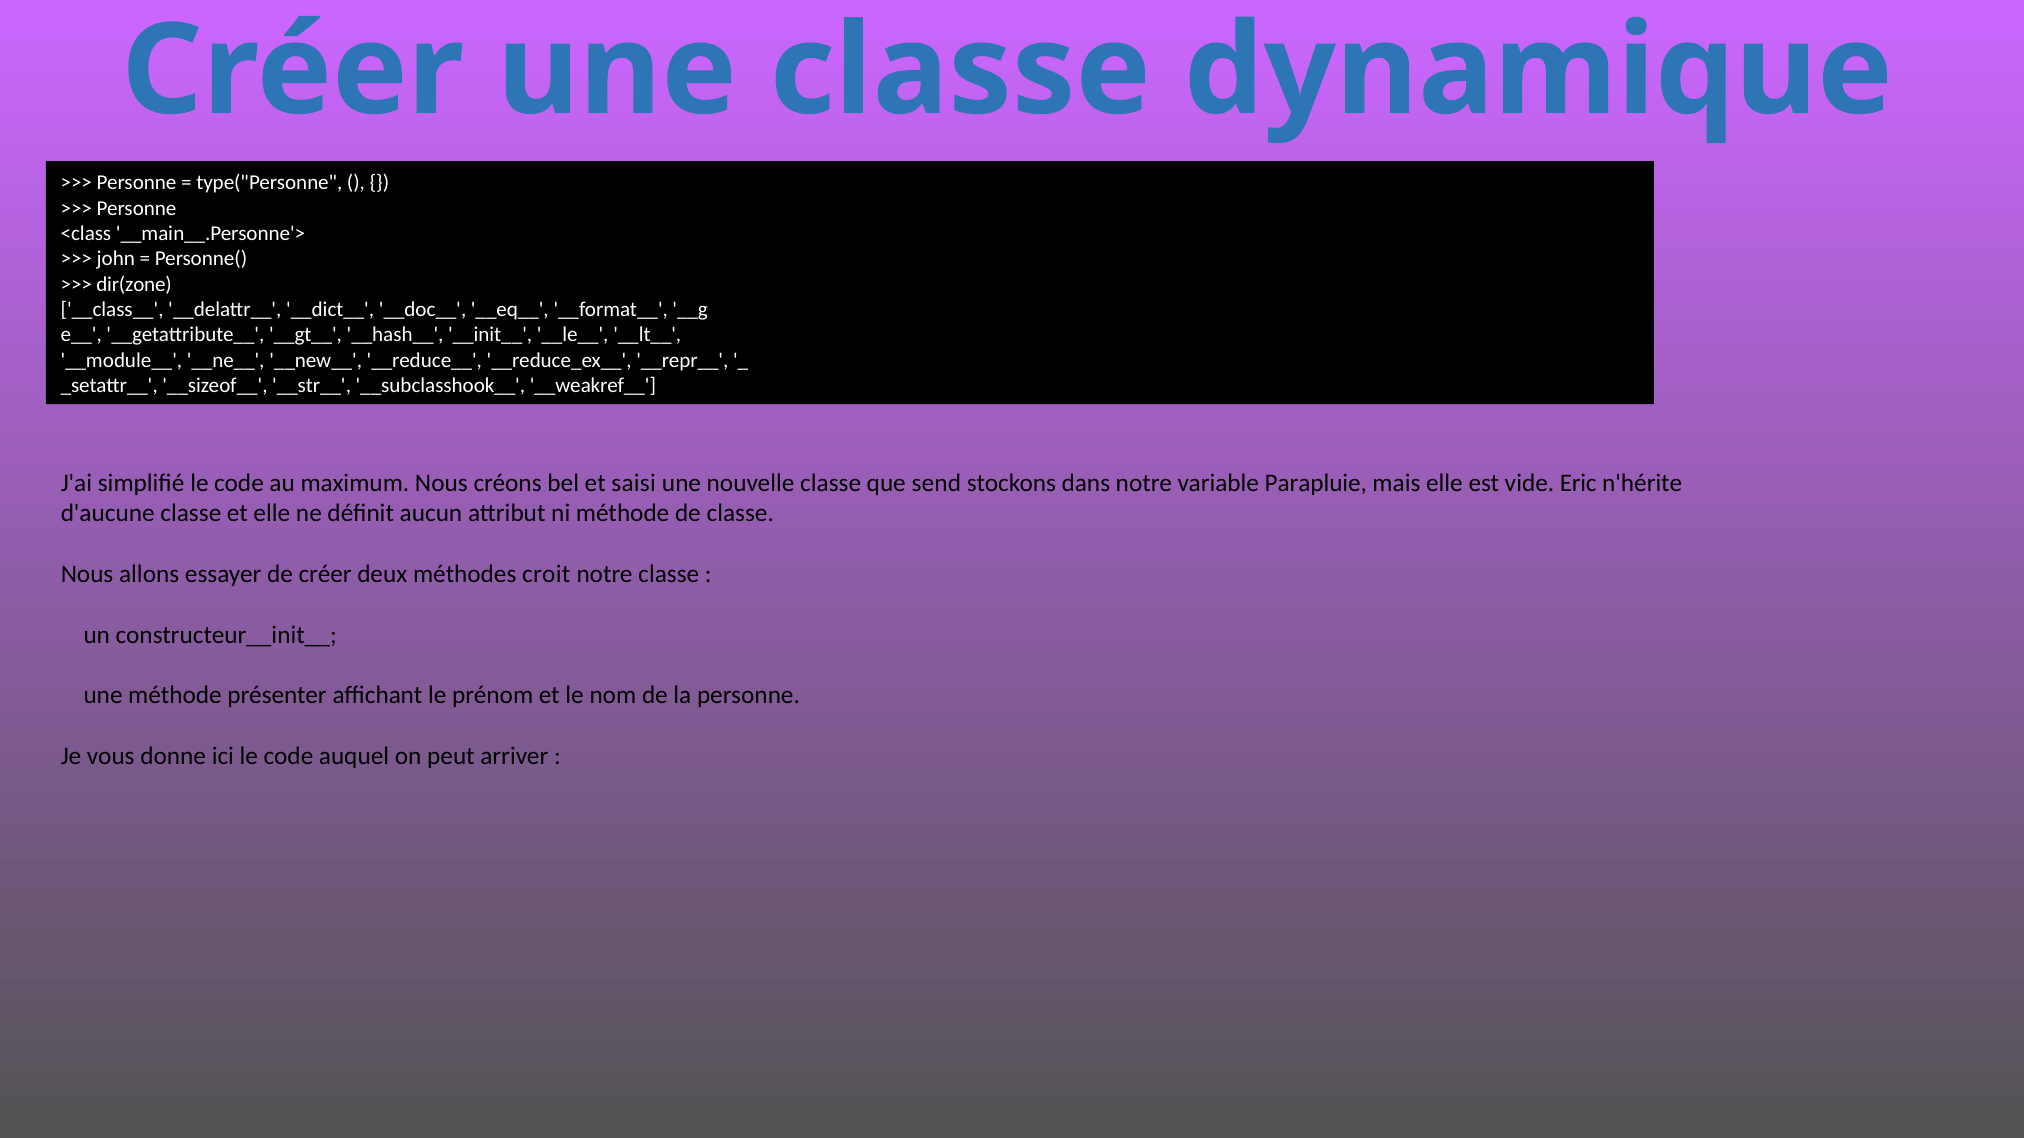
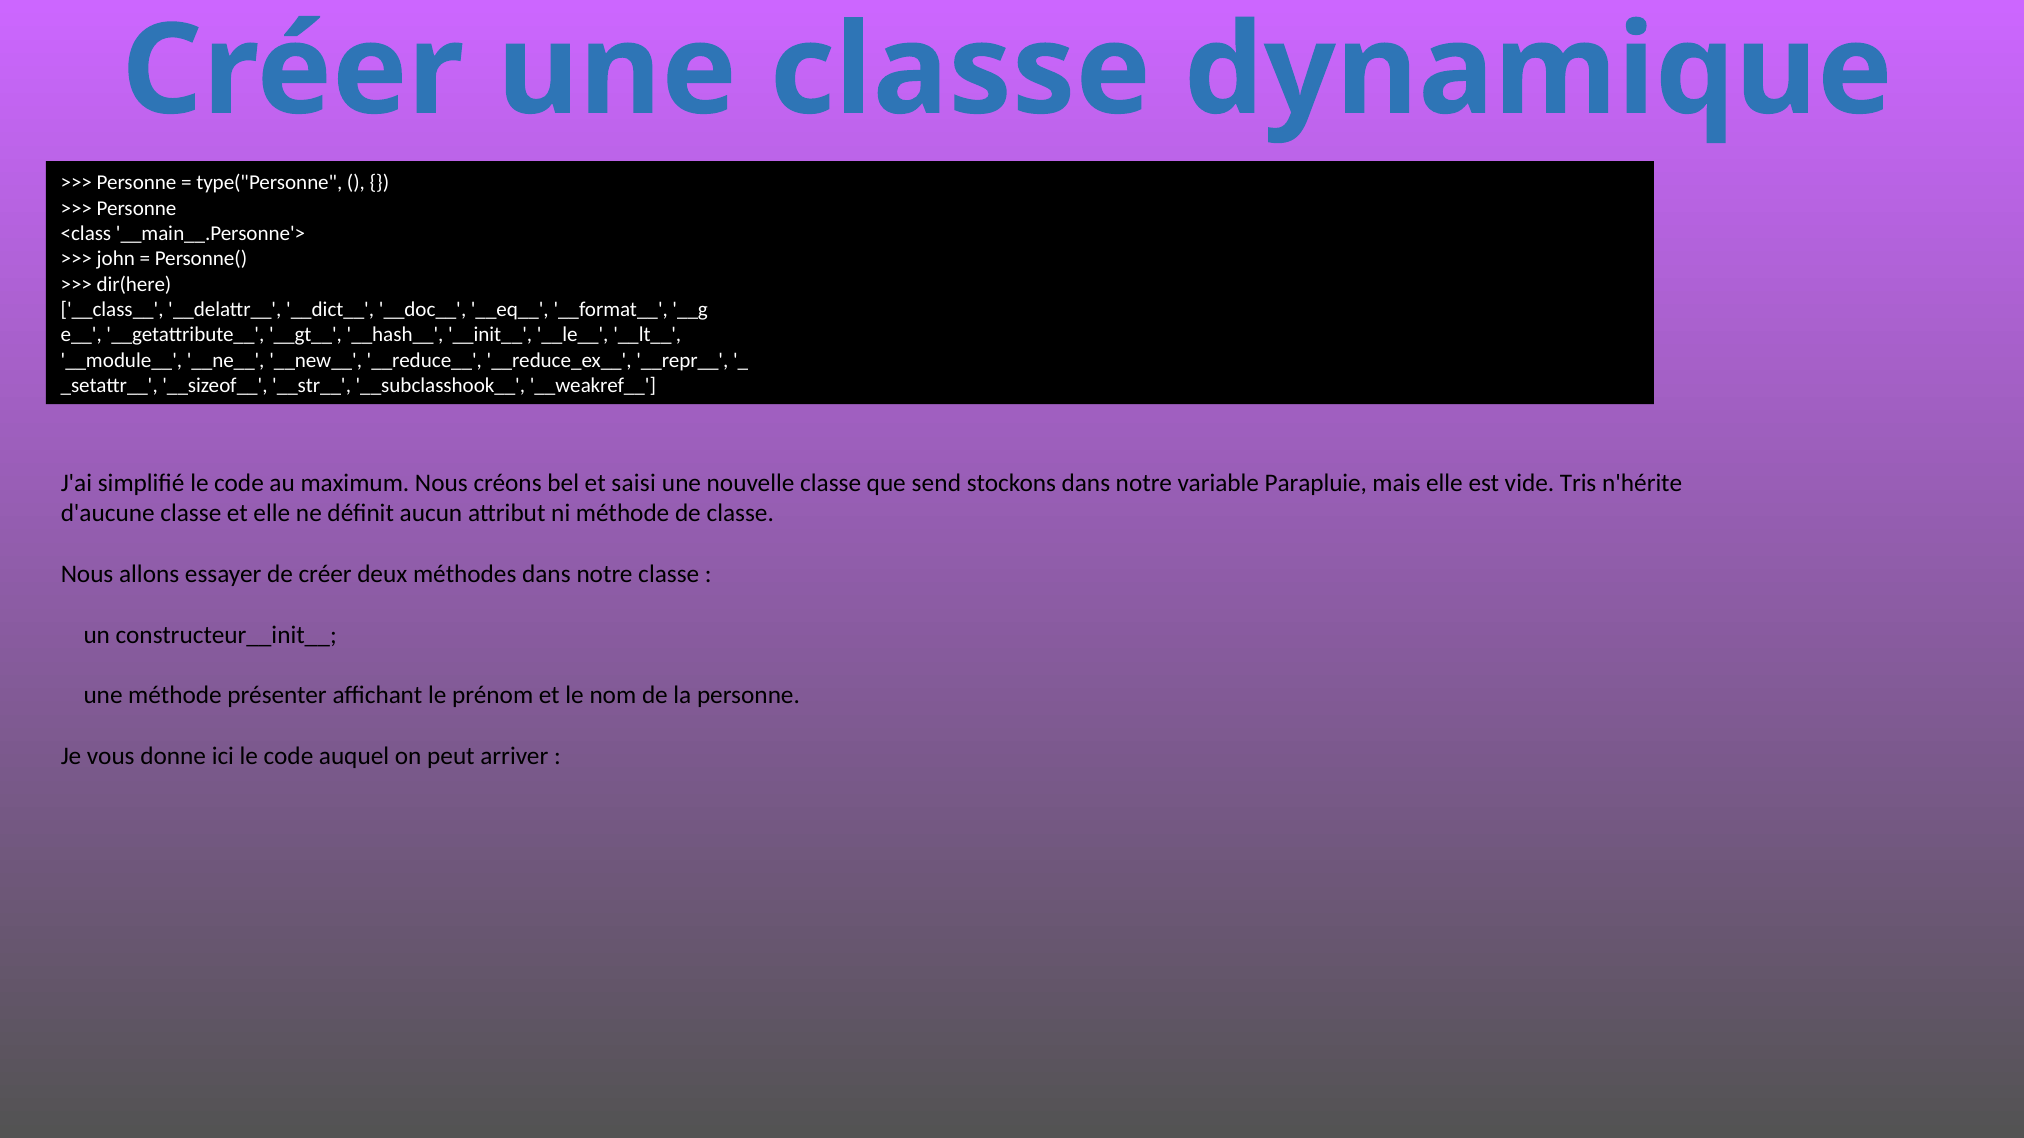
dir(zone: dir(zone -> dir(here (134, 284)
Eric: Eric -> Tris (1578, 483)
méthodes croit: croit -> dans (546, 574)
